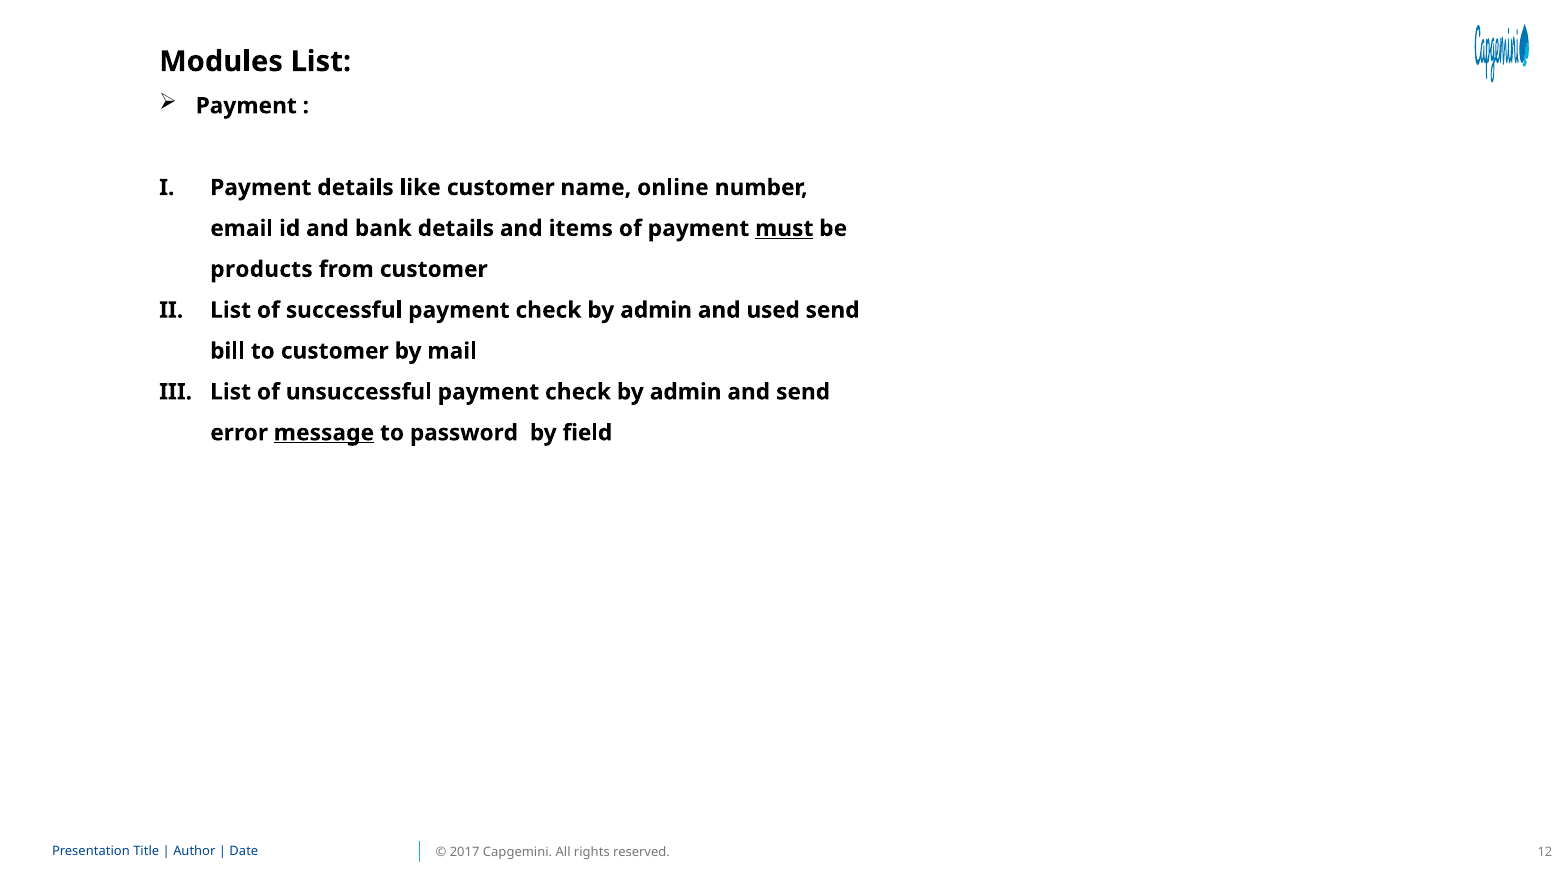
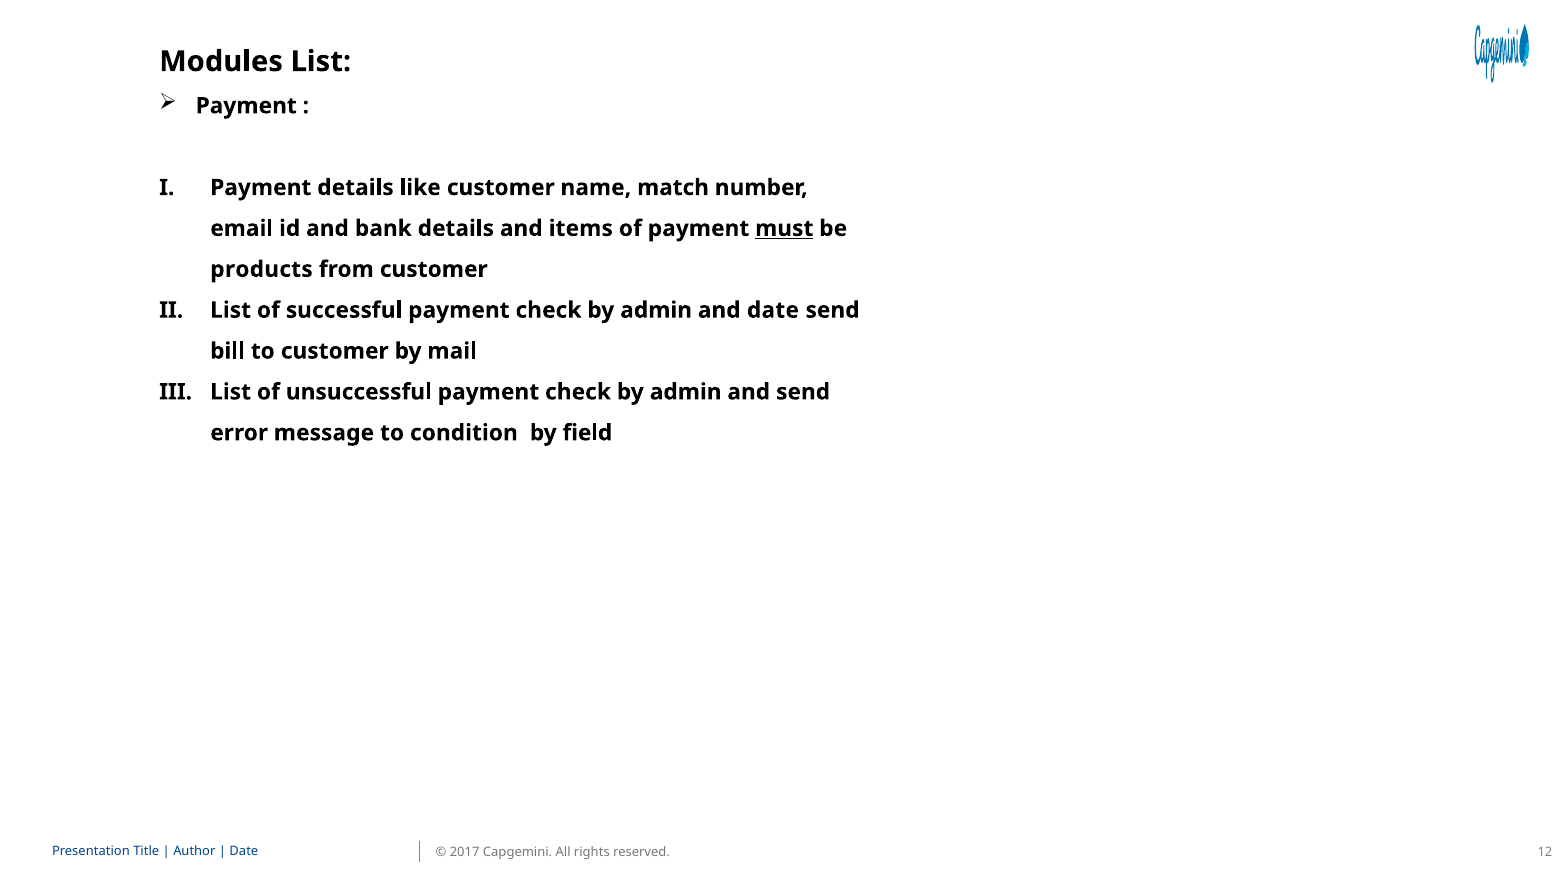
online: online -> match (673, 188)
and used: used -> date (773, 310)
message underline: present -> none (324, 433)
password: password -> condition (464, 433)
